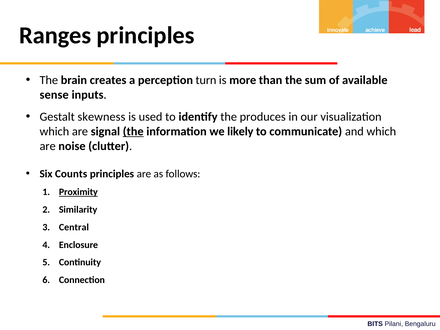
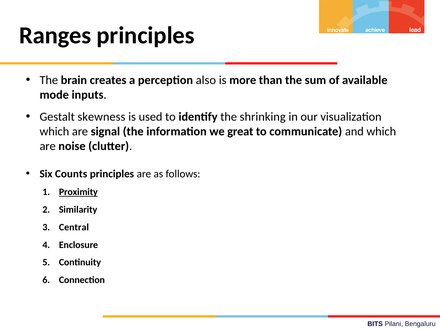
turn: turn -> also (206, 80)
sense: sense -> mode (54, 95)
produces: produces -> shrinking (263, 117)
the underline: present -> none (133, 131)
likely: likely -> great (240, 131)
